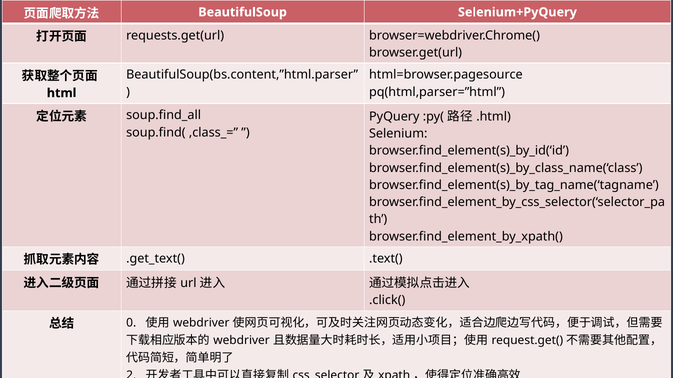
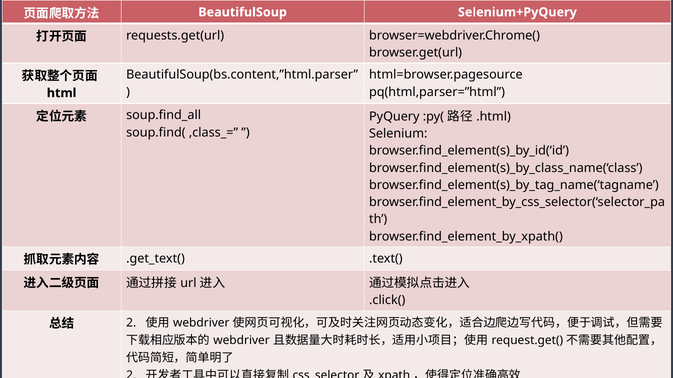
0: 0 -> 2 (131, 324)
